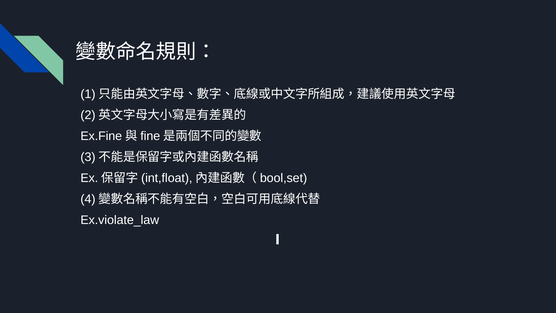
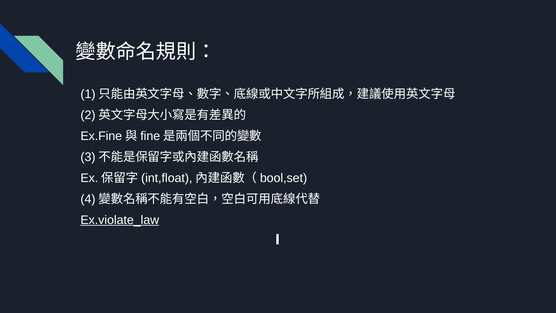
Ex.violate_law underline: none -> present (120, 220)
